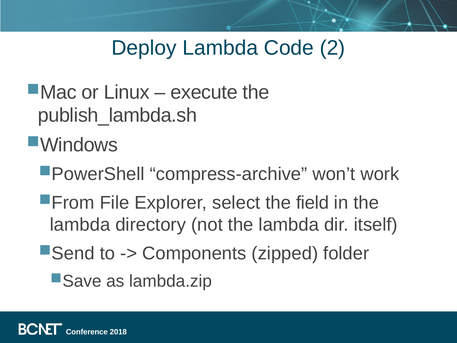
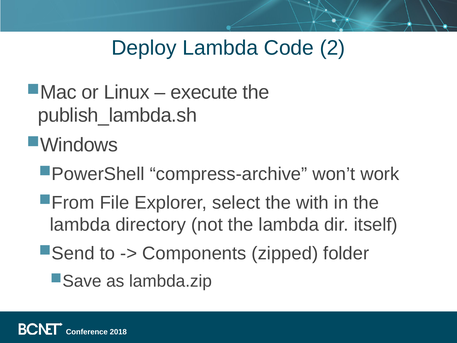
field: field -> with (312, 203)
